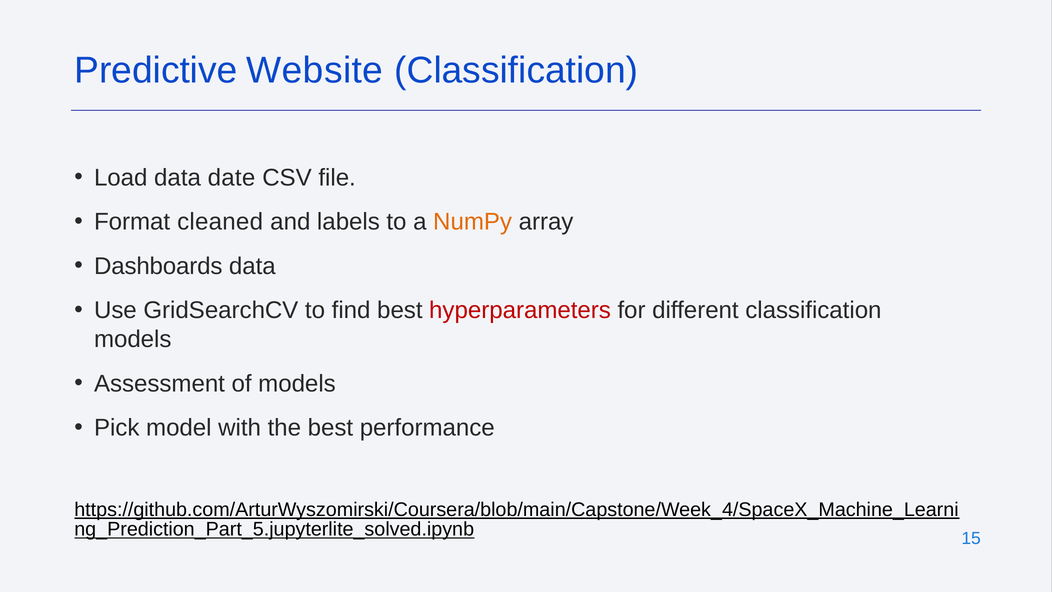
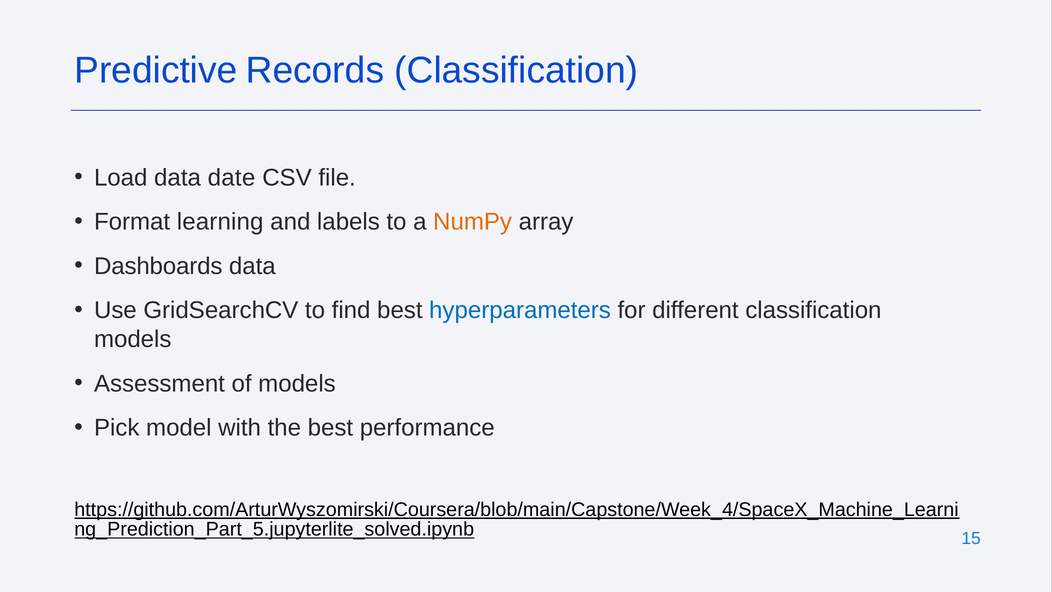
Website: Website -> Records (315, 70)
cleaned: cleaned -> learning (220, 222)
hyperparameters colour: red -> blue (520, 310)
